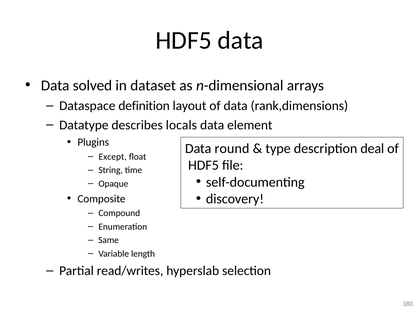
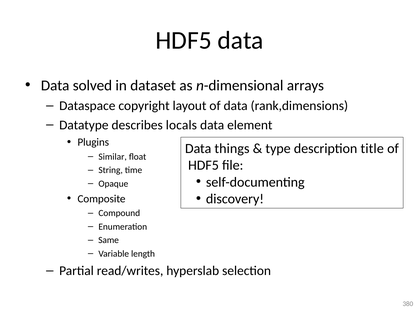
definition: definition -> copyright (144, 106)
round: round -> things (232, 149)
deal: deal -> title (372, 149)
Except: Except -> Similar (113, 157)
